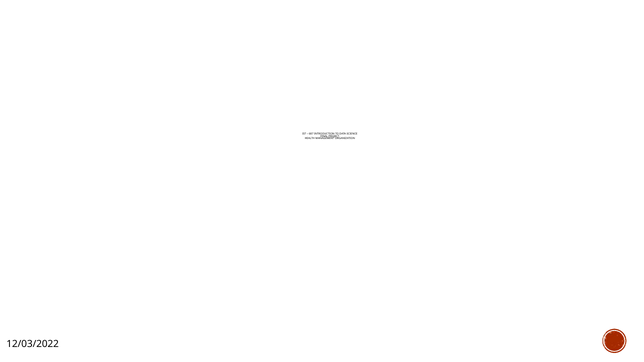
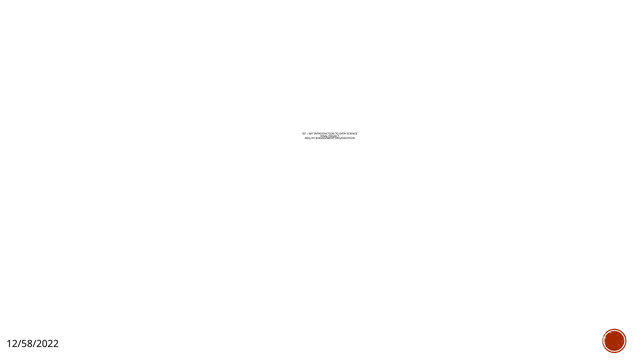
12/03/2022: 12/03/2022 -> 12/58/2022 (33, 344)
